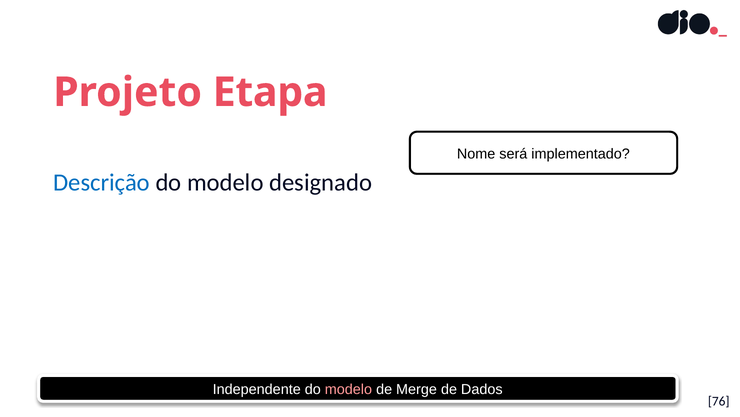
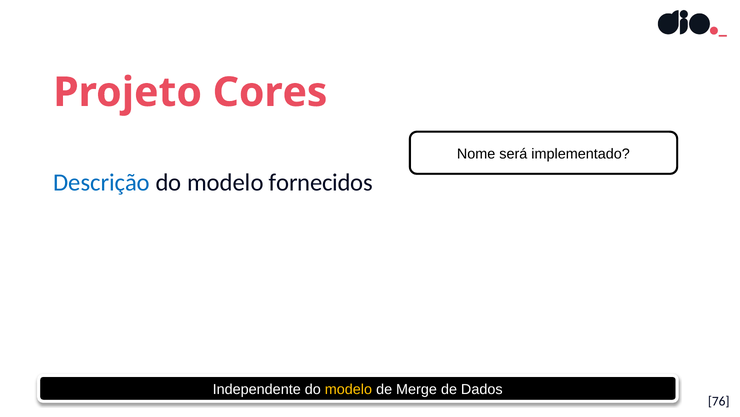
Etapa: Etapa -> Cores (270, 92)
designado: designado -> fornecidos (321, 183)
modelo colour: pink -> yellow (348, 389)
